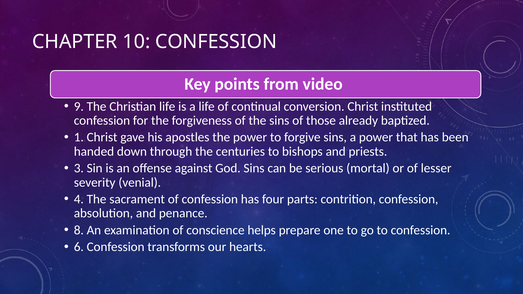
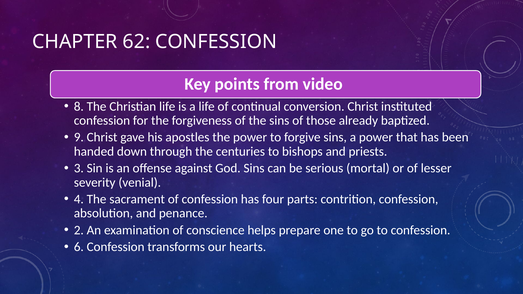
10: 10 -> 62 (136, 42)
9: 9 -> 8 (79, 106)
1: 1 -> 9 (79, 137)
8: 8 -> 2 (79, 230)
